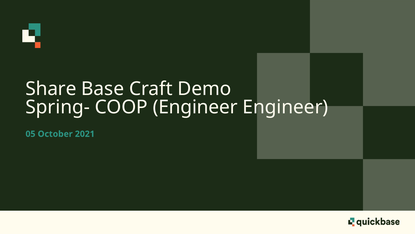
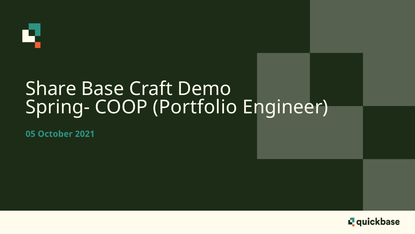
COOP Engineer: Engineer -> Portfolio (195, 107)
